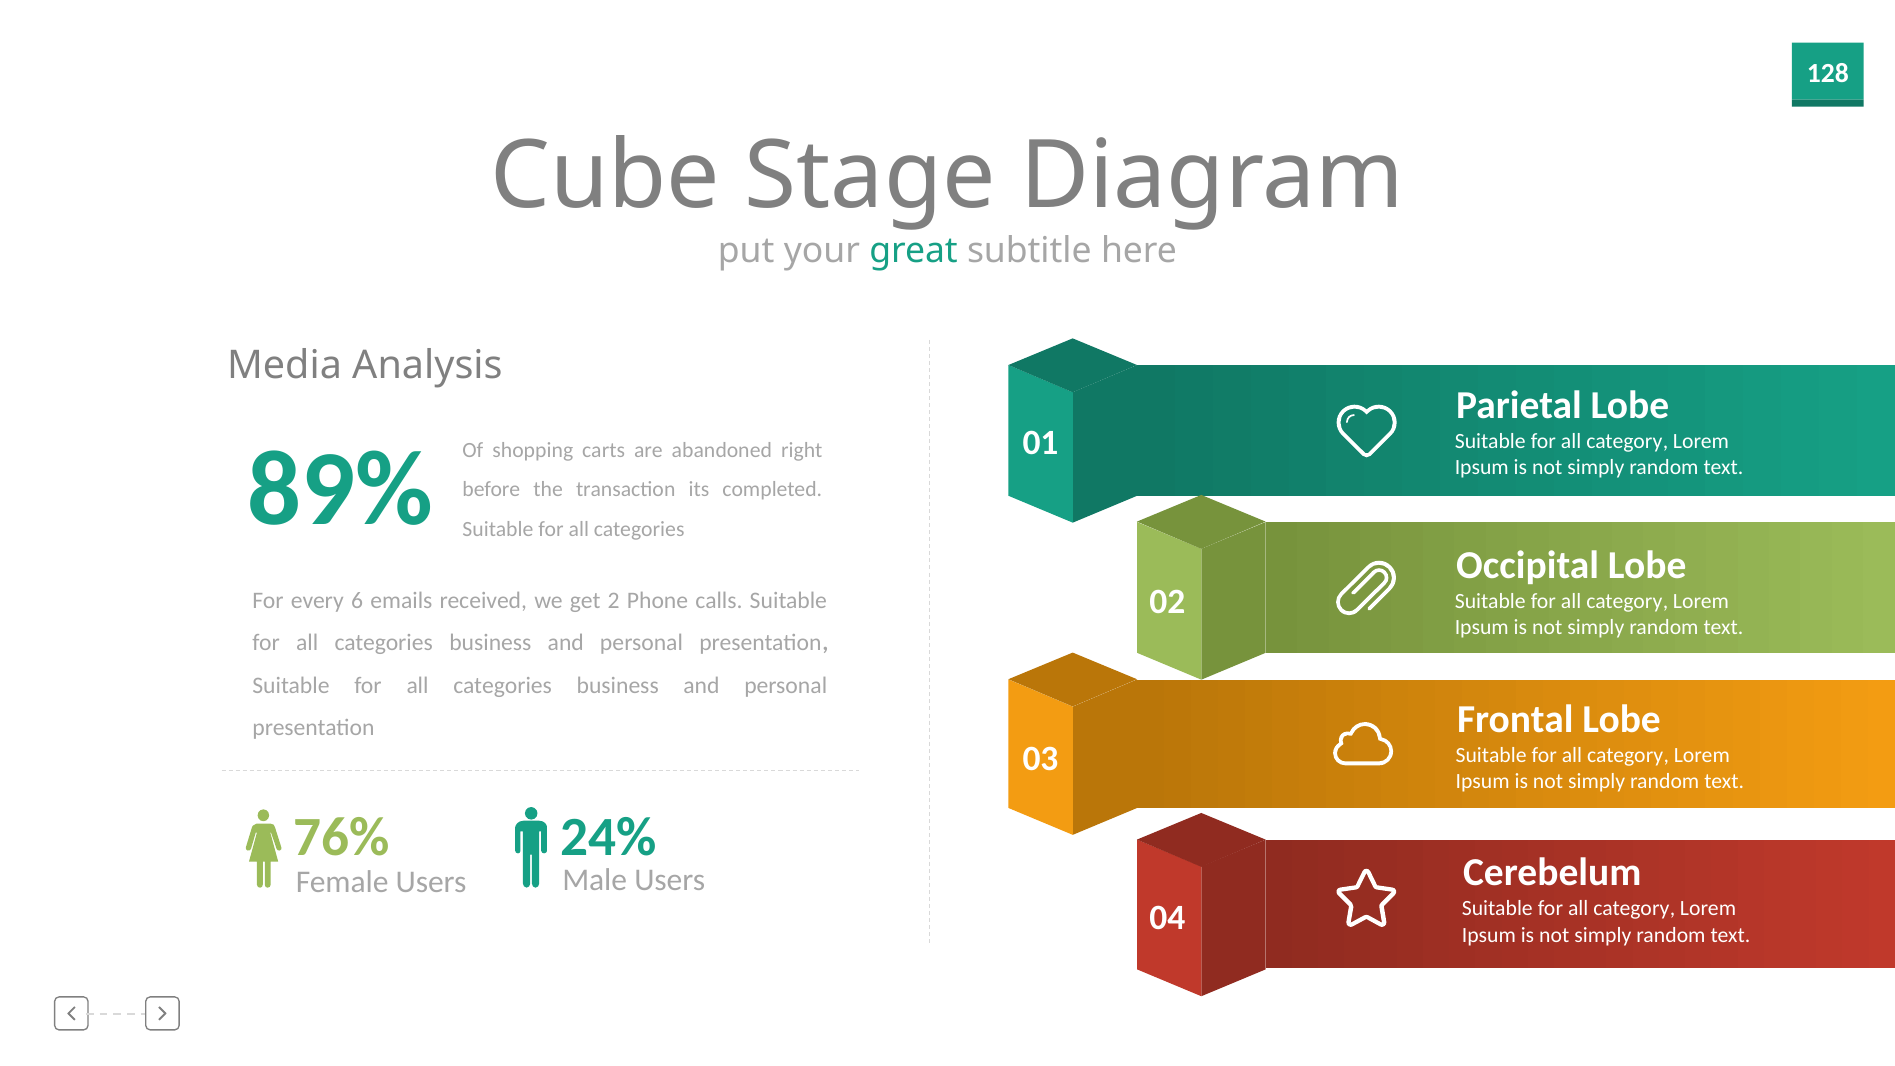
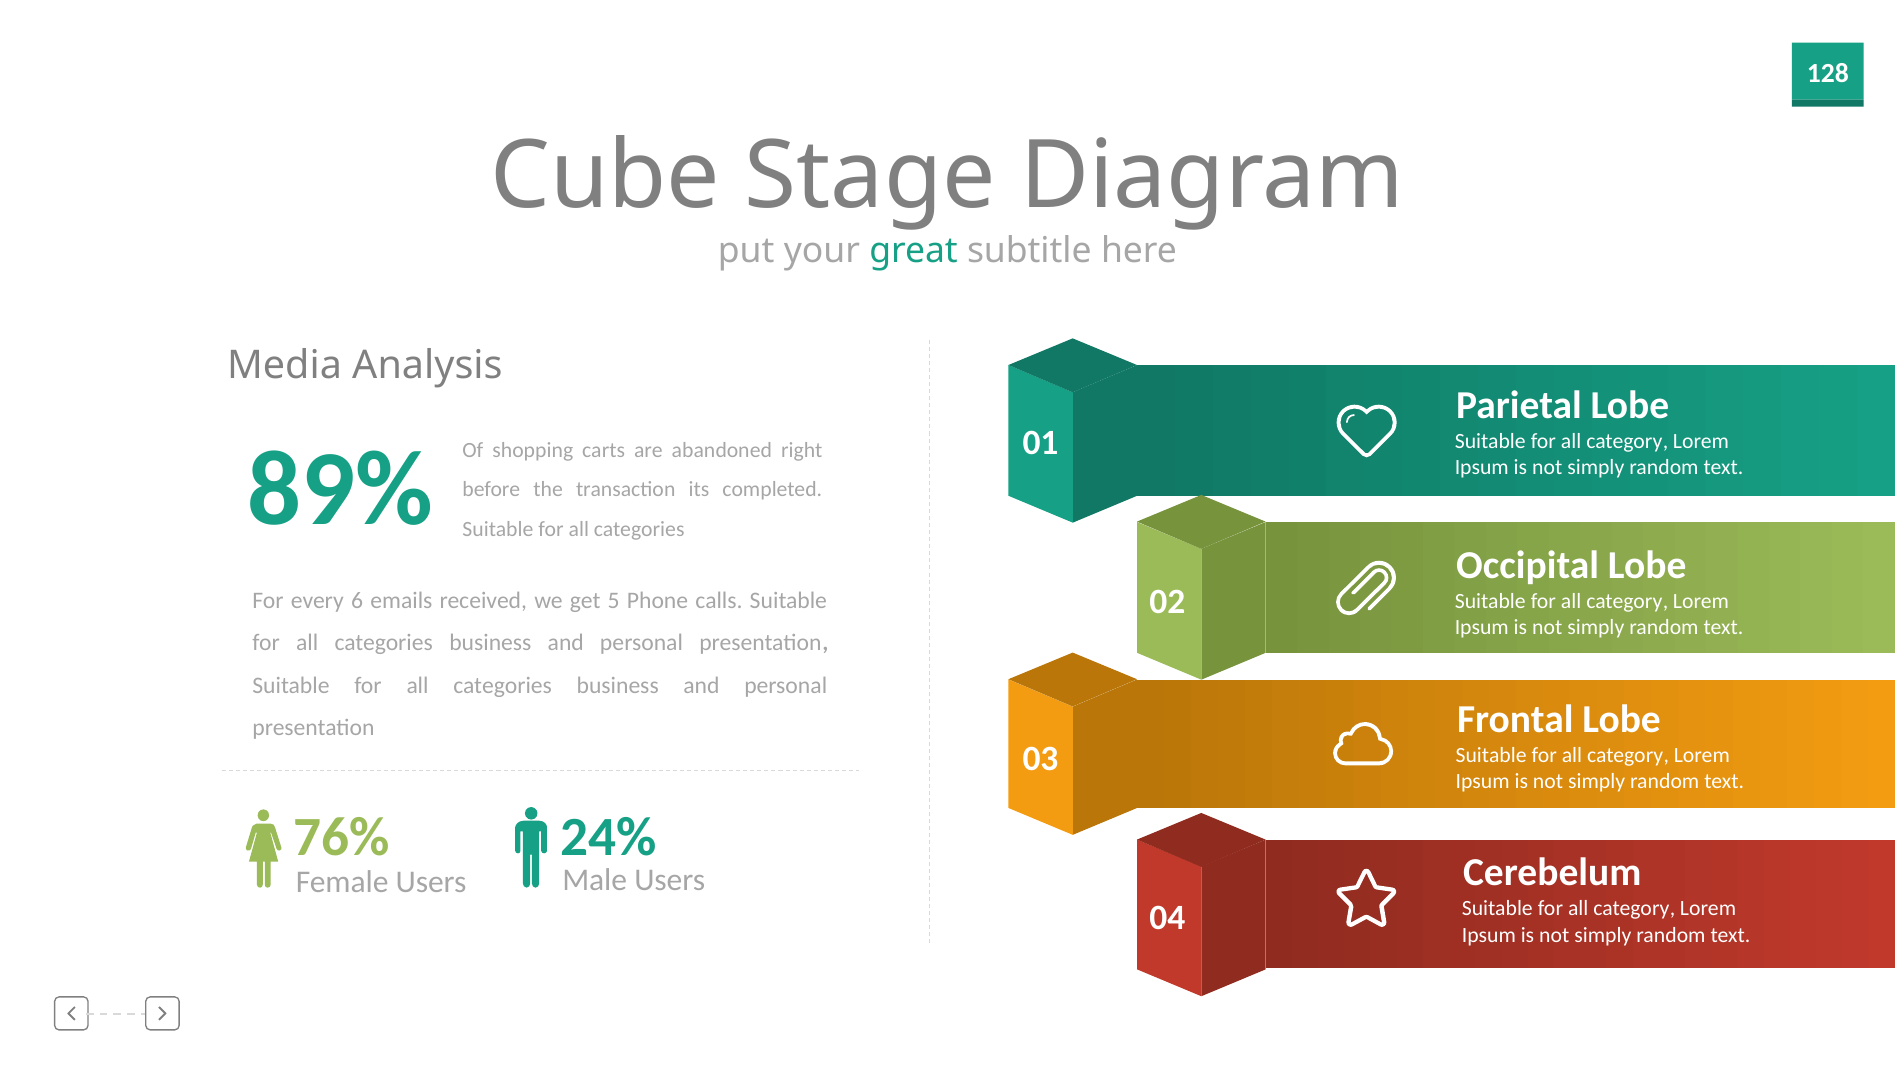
2: 2 -> 5 (614, 600)
